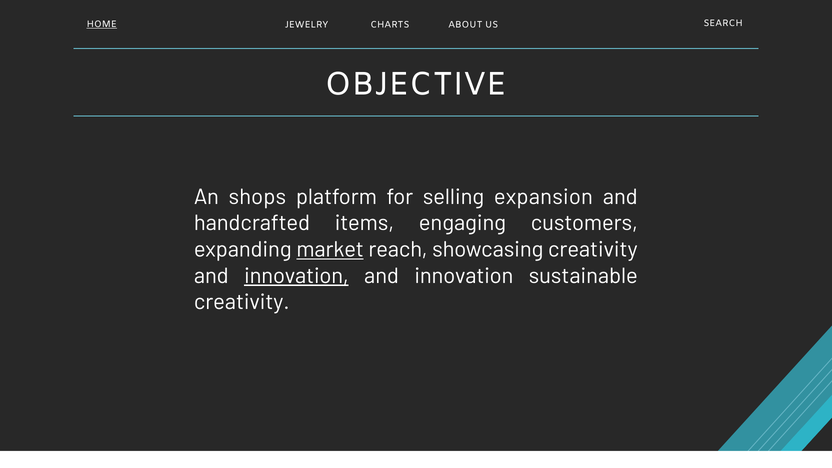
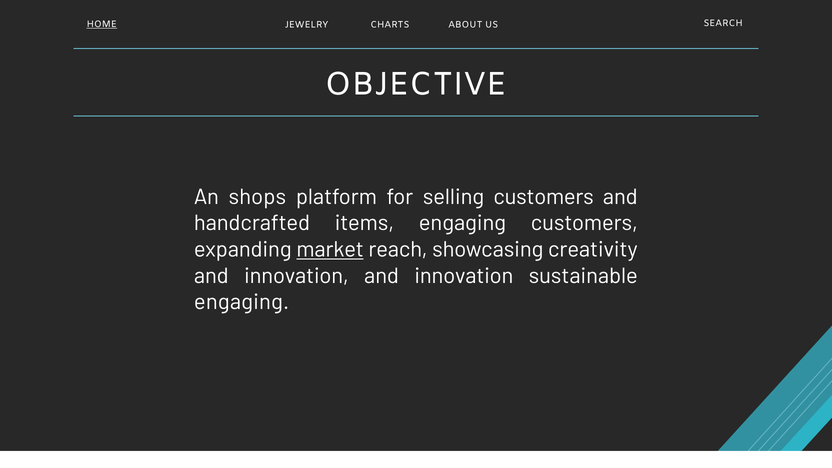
selling expansion: expansion -> customers (544, 197)
innovation underline: present -> none (296, 276)
creativity: creativity -> engaging (242, 302)
